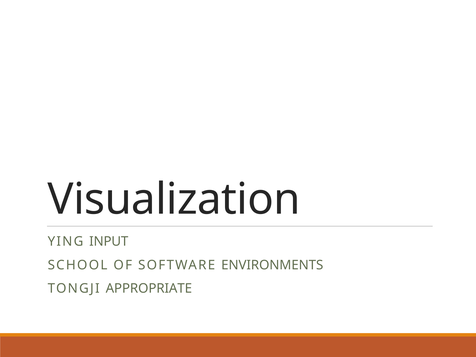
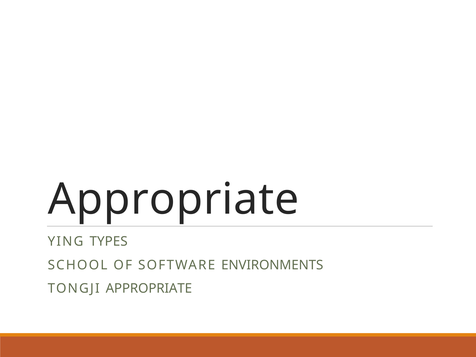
Visualization: Visualization -> Appropriate (174, 199)
INPUT: INPUT -> TYPES (109, 241)
